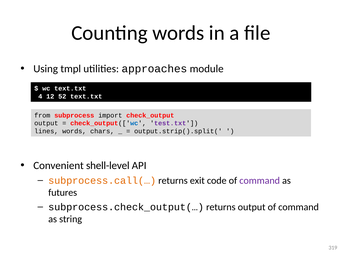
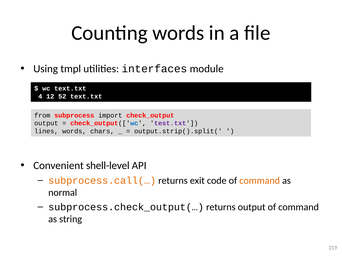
approaches: approaches -> interfaces (154, 69)
command colour: purple -> orange (260, 181)
futures: futures -> normal (63, 193)
